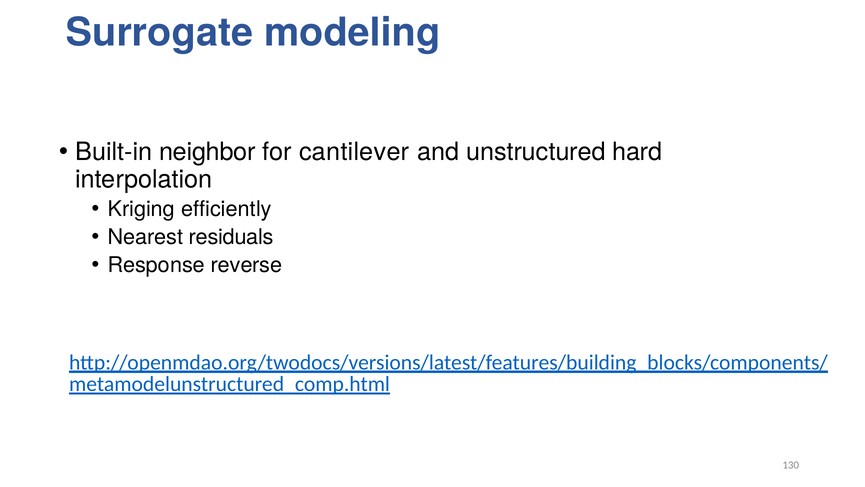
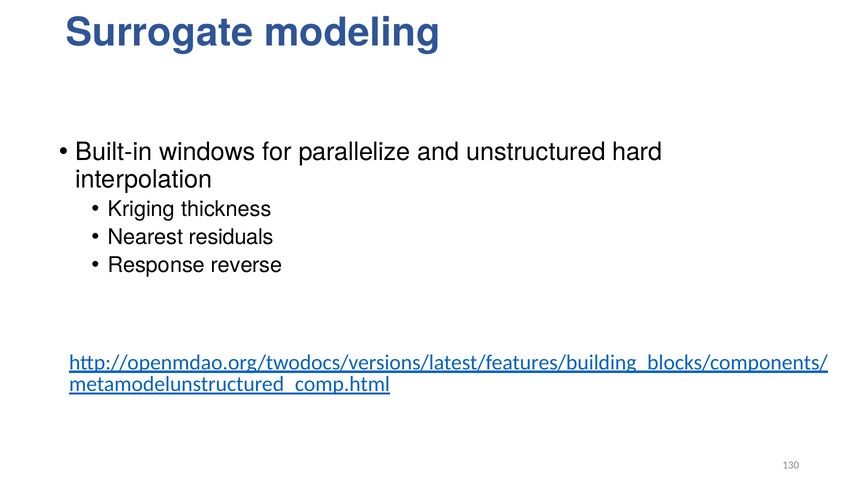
neighbor: neighbor -> windows (207, 152)
cantilever: cantilever -> parallelize (354, 152)
efficiently: efficiently -> thickness (226, 209)
